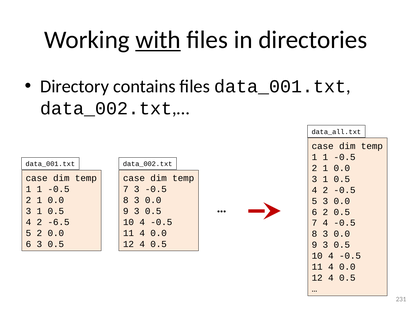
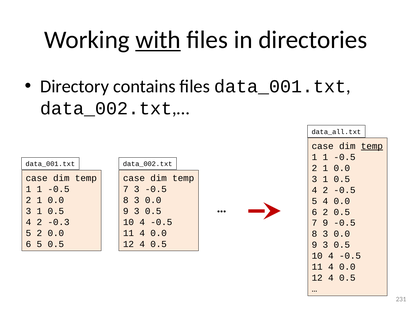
temp underline: none -> present (372, 146)
5 3: 3 -> 4 (325, 201)
-6.5: -6.5 -> -0.3 (59, 222)
7 4: 4 -> 9 (325, 223)
6 3: 3 -> 5 (39, 244)
